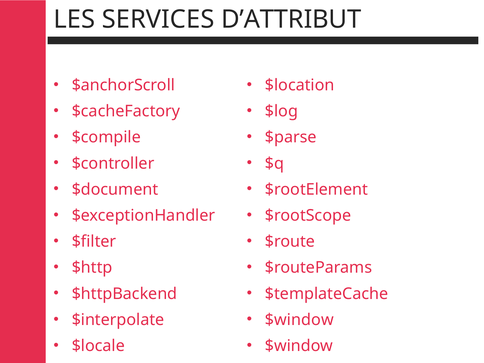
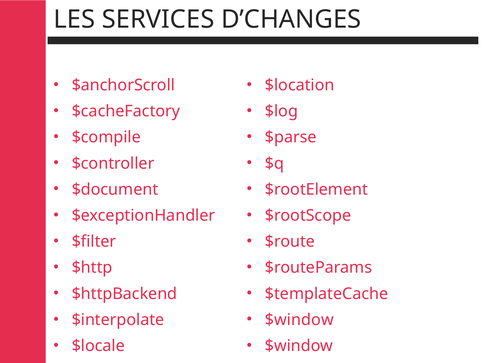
D’ATTRIBUT: D’ATTRIBUT -> D’CHANGES (291, 19)
